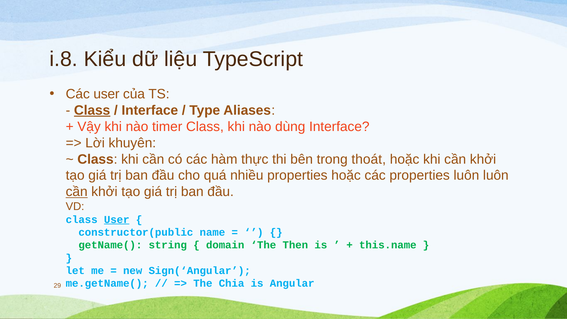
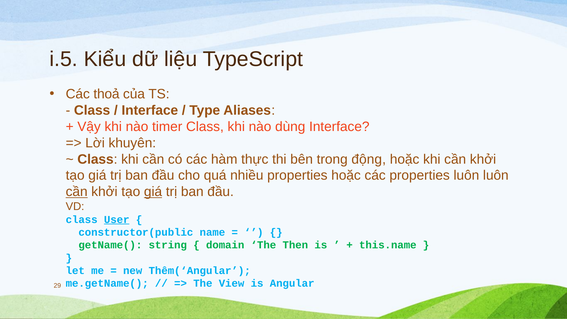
i.8: i.8 -> i.5 (64, 59)
Các user: user -> thoả (106, 94)
Class underline: present -> none (92, 110)
thoát: thoát -> động (369, 159)
giá underline: none -> present (153, 192)
Sign(‘Angular: Sign(‘Angular -> Thêm(‘Angular (200, 271)
Chia: Chia -> View (232, 283)
